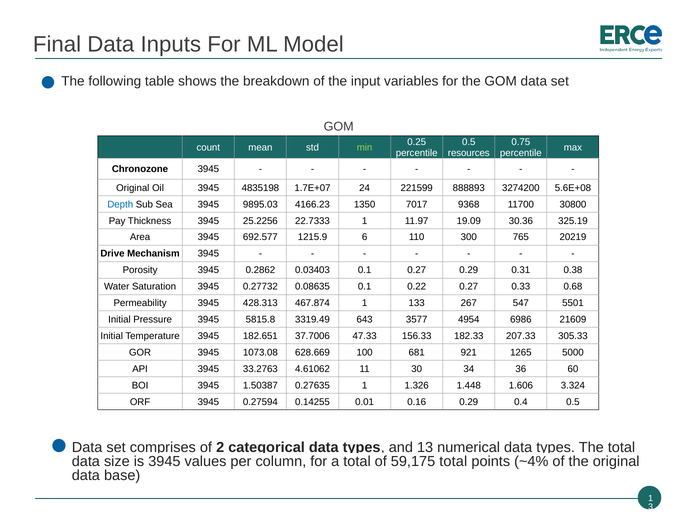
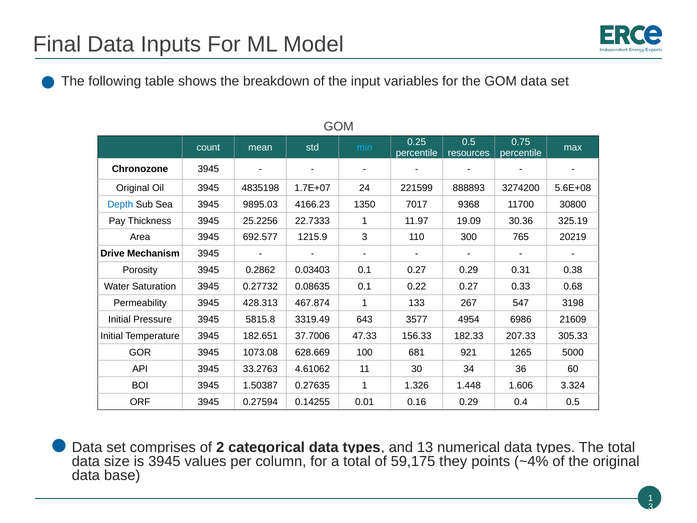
min colour: light green -> light blue (365, 147)
1215.9 6: 6 -> 3 (365, 237)
5501: 5501 -> 3198 (573, 303)
59,175 total: total -> they (453, 461)
